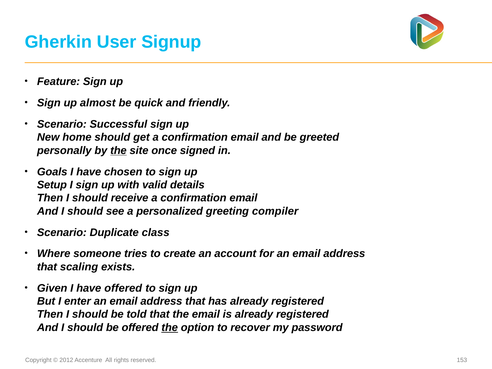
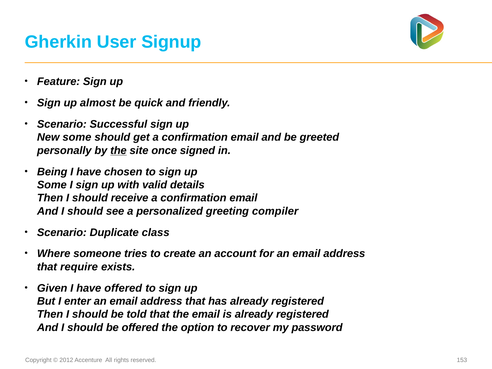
New home: home -> some (77, 137)
Goals: Goals -> Being (52, 172)
Setup: Setup -> Some (52, 185)
scaling: scaling -> require (79, 267)
the underline: present -> none (170, 327)
